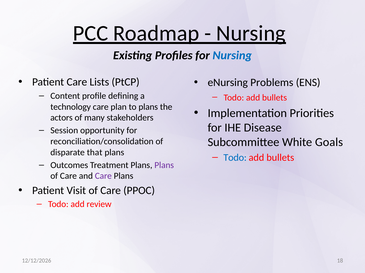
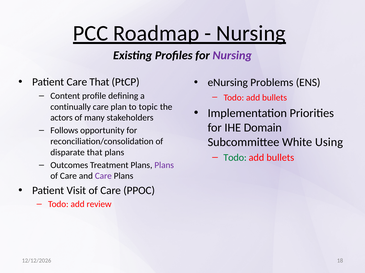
Nursing colour: blue -> purple (232, 56)
Care Lists: Lists -> That (99, 82)
technology: technology -> continually (71, 107)
to plans: plans -> topic (148, 107)
Disease: Disease -> Domain (263, 128)
Session: Session -> Follows (64, 131)
Goals: Goals -> Using (329, 143)
Todo colour: blue -> green (235, 158)
